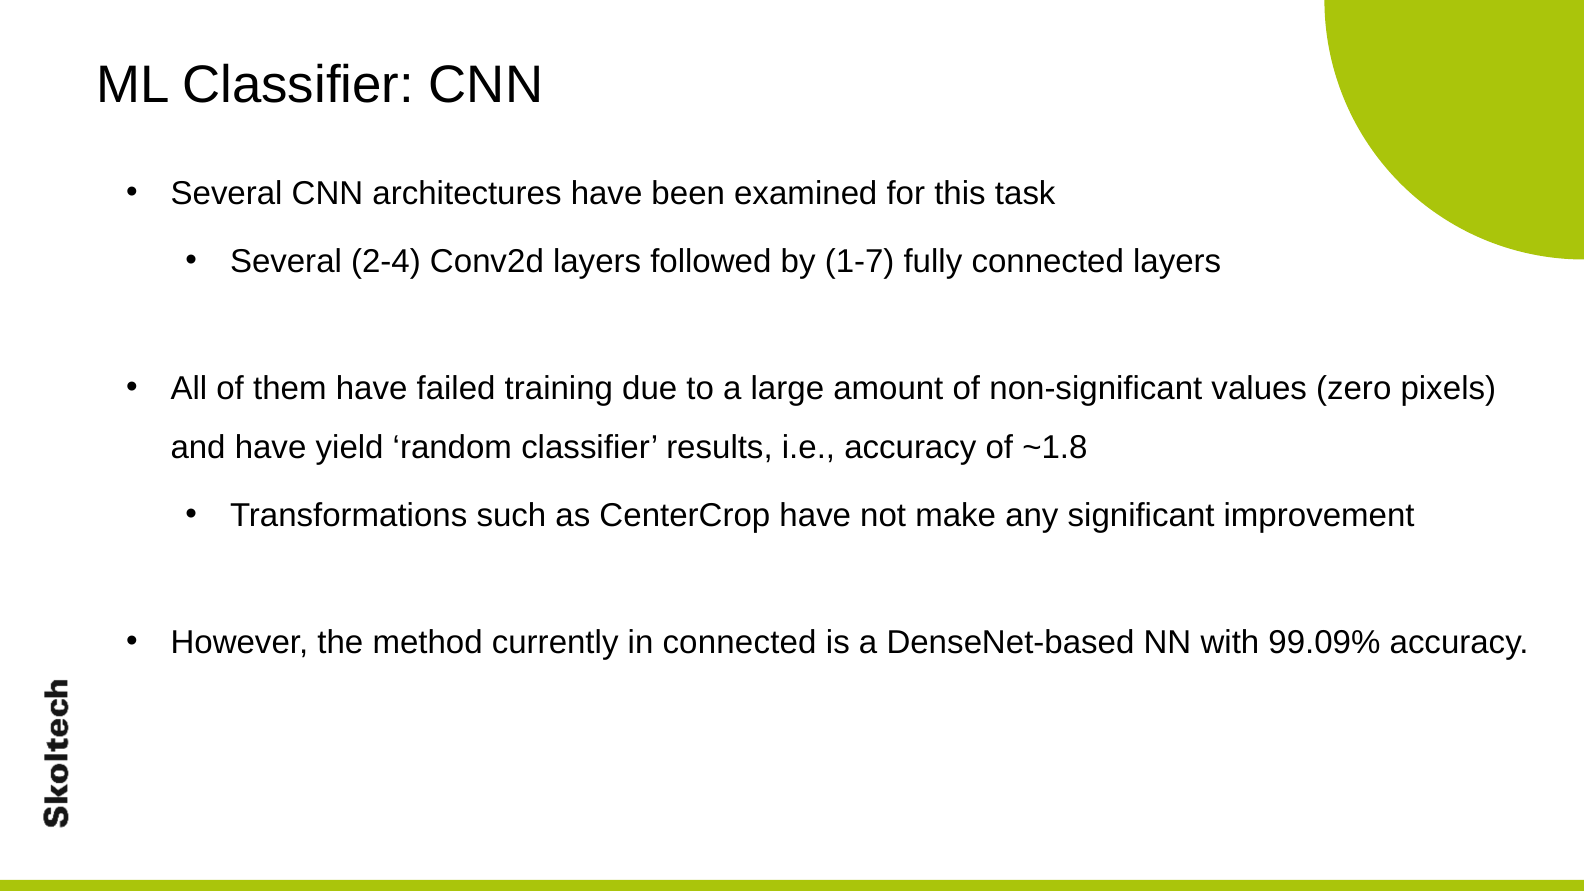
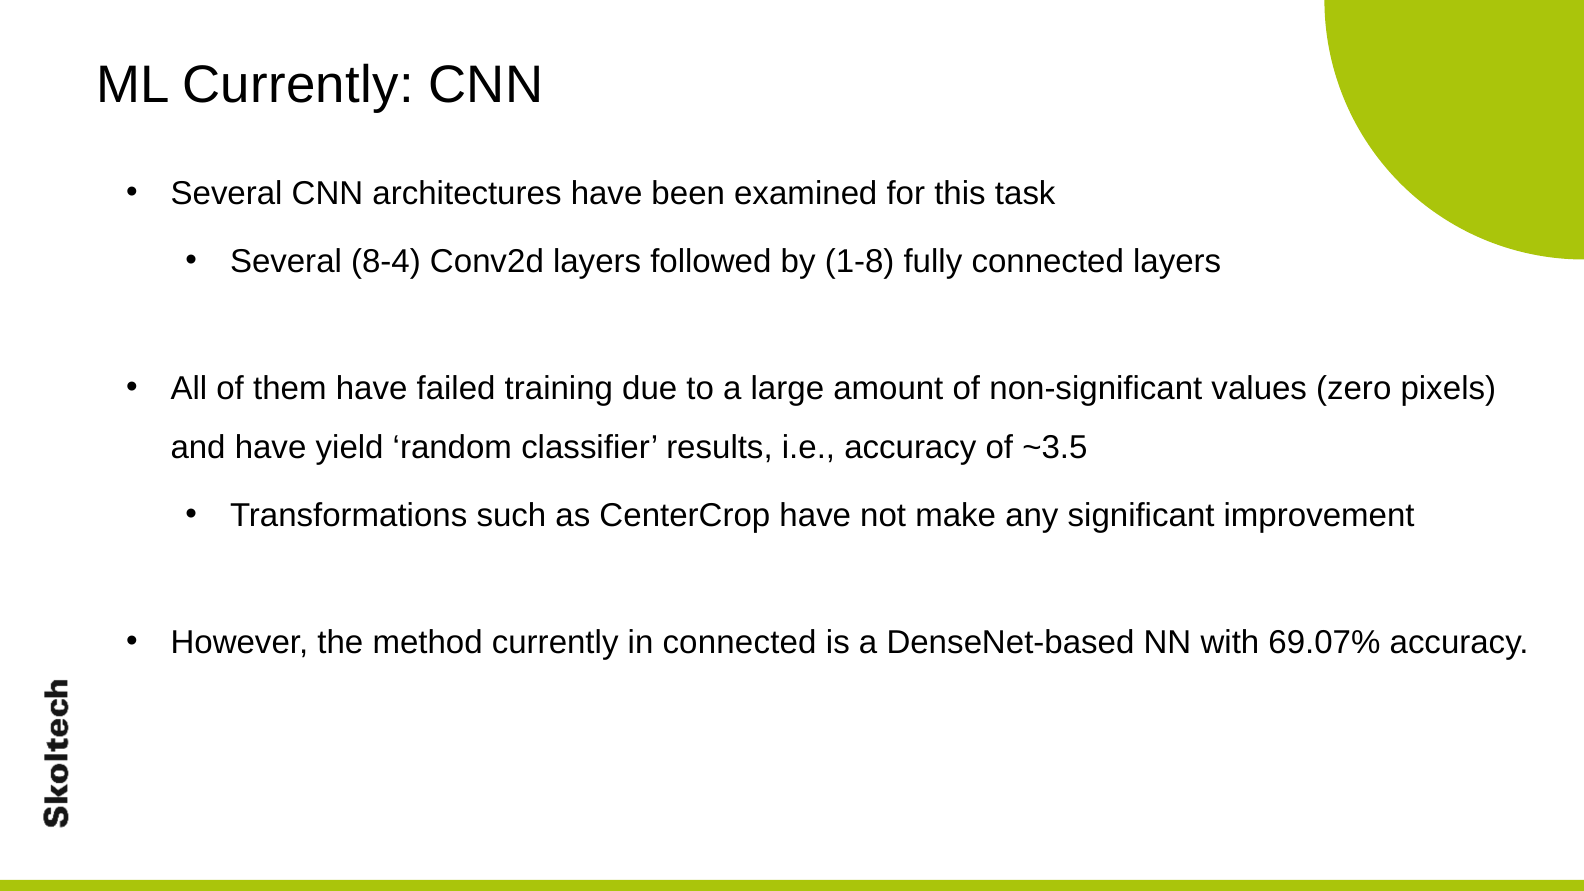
ML Classifier: Classifier -> Currently (298, 85)
2-4: 2-4 -> 8-4 (386, 262)
1-7: 1-7 -> 1-8 (860, 262)
~1.8: ~1.8 -> ~3.5 (1055, 448)
99.09%: 99.09% -> 69.07% (1324, 643)
